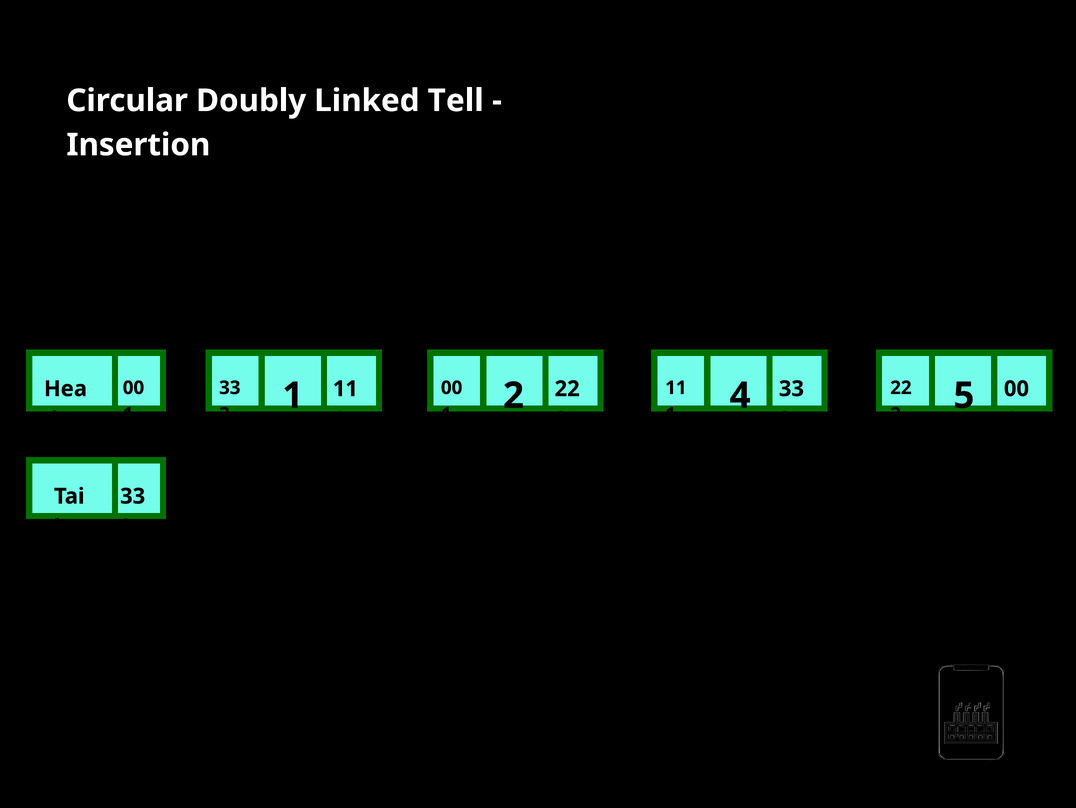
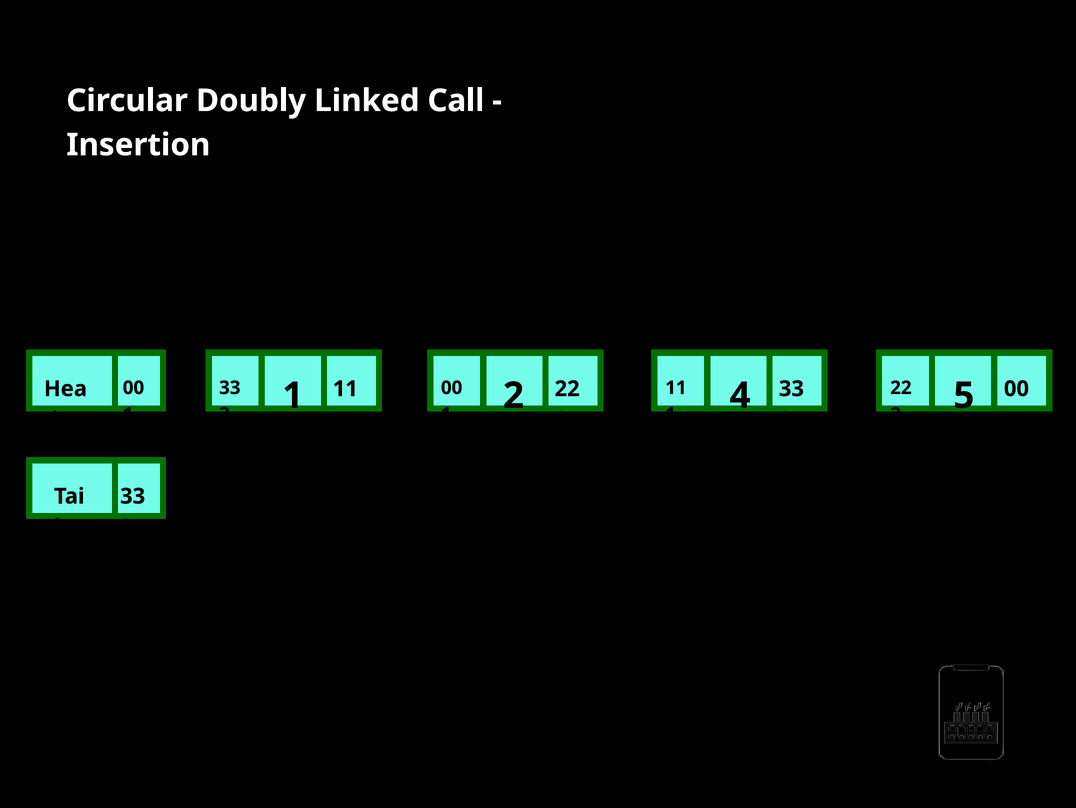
Tell: Tell -> Call (456, 101)
